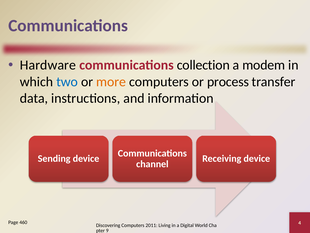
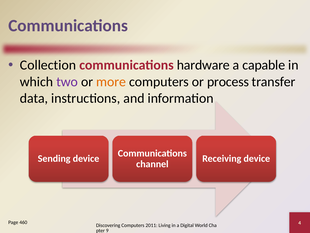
Hardware: Hardware -> Collection (48, 65)
collection: collection -> hardware (203, 65)
modem: modem -> capable (264, 65)
two colour: blue -> purple (67, 82)
